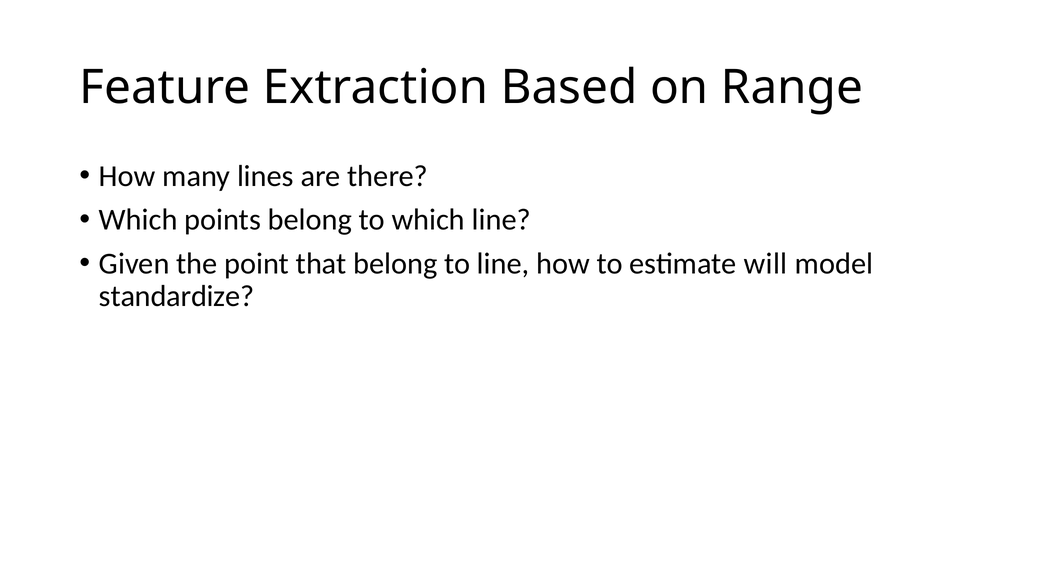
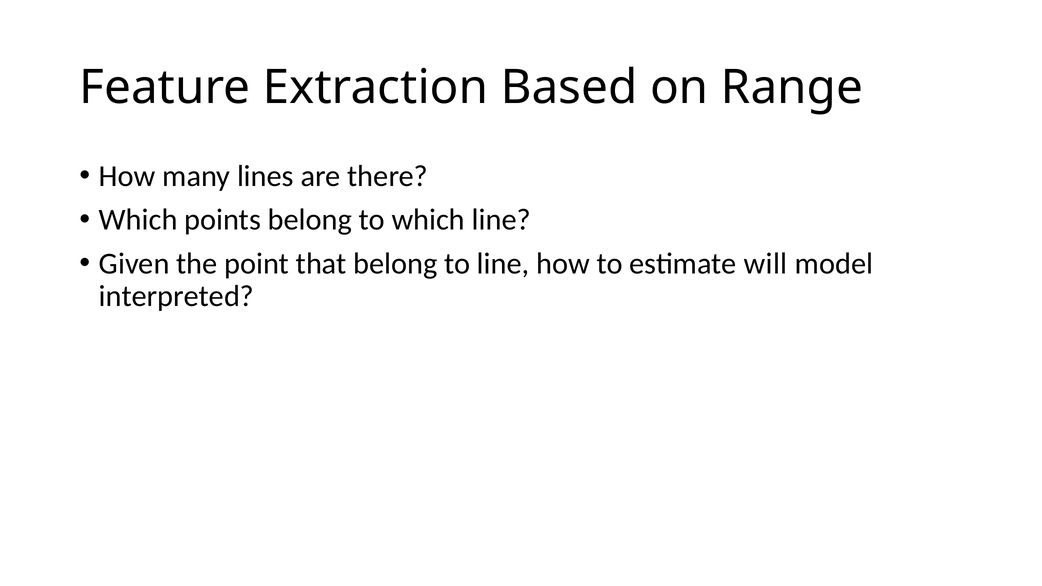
standardize: standardize -> interpreted (176, 296)
